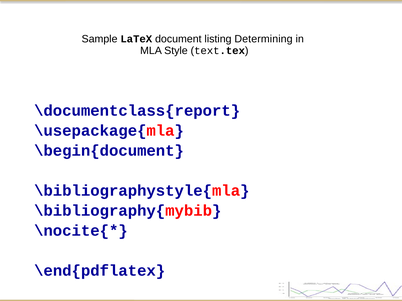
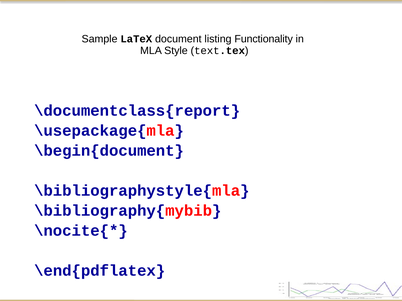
Determining: Determining -> Functionality (264, 39)
